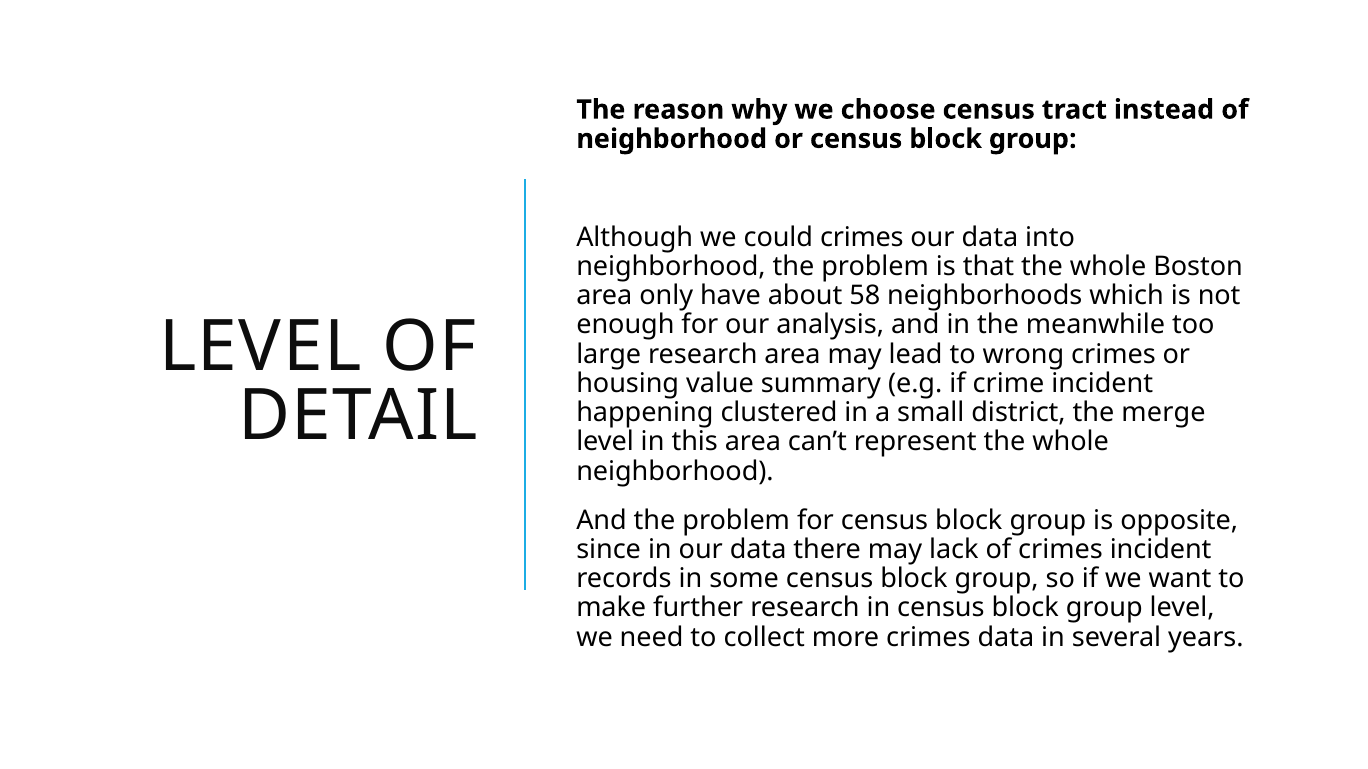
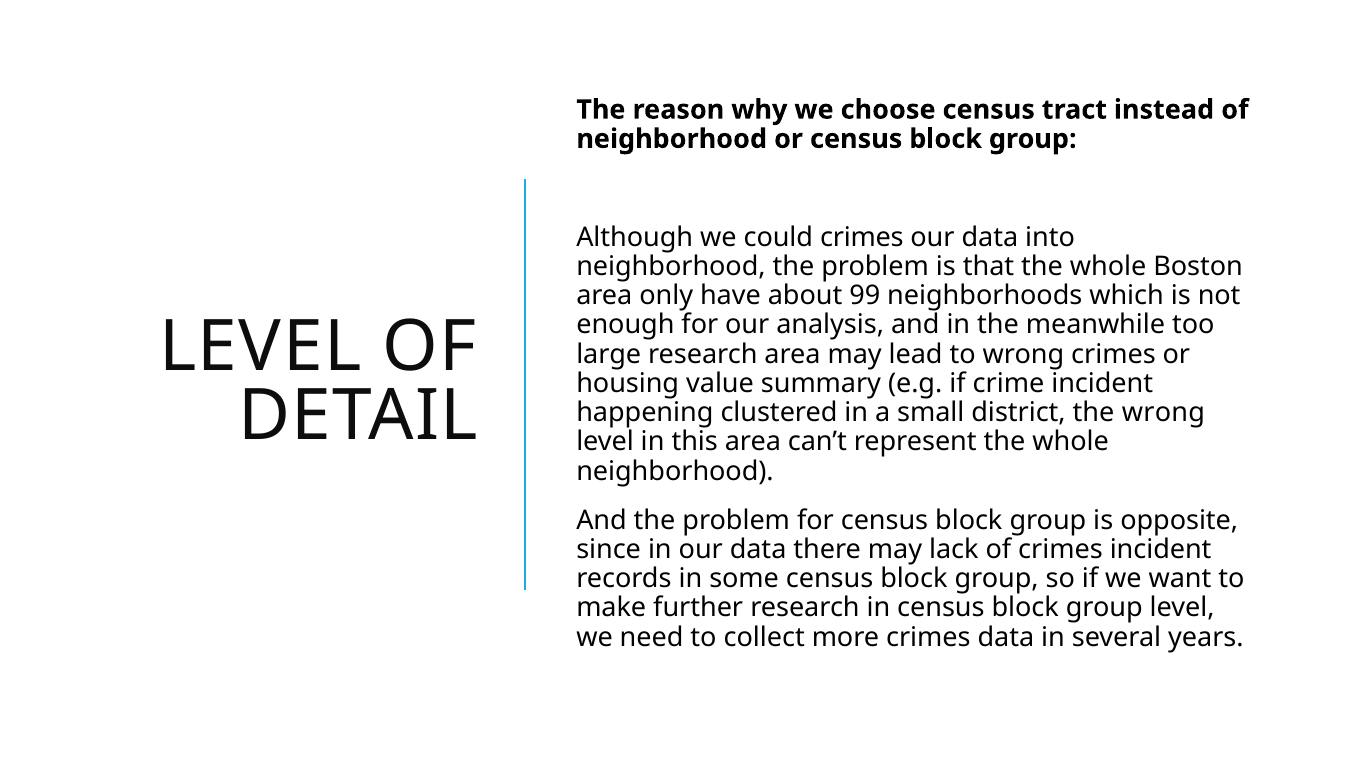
58: 58 -> 99 (865, 296)
the merge: merge -> wrong (1163, 413)
